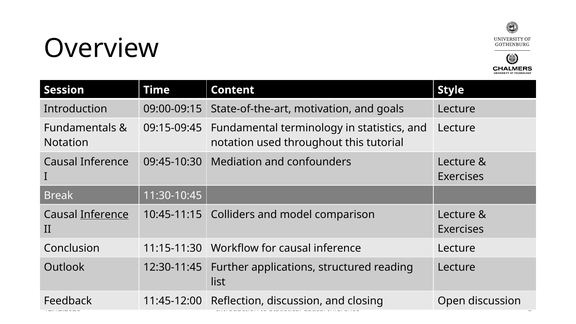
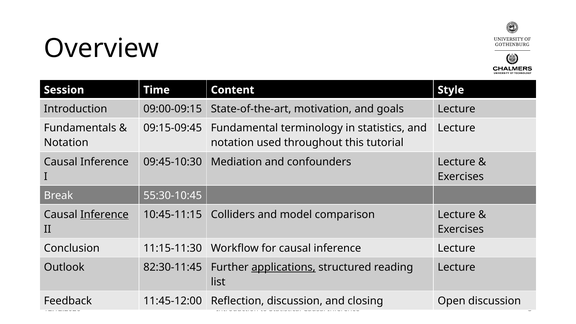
11:30-10:45: 11:30-10:45 -> 55:30-10:45 (173, 195)
12:30-11:45: 12:30-11:45 -> 82:30-11:45 (173, 267)
applications underline: none -> present (283, 267)
